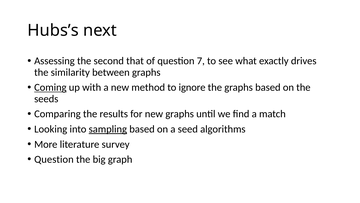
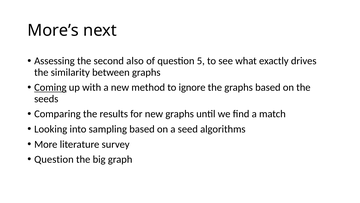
Hubs’s: Hubs’s -> More’s (53, 30)
that: that -> also (135, 61)
7: 7 -> 5 (201, 61)
sampling underline: present -> none (108, 129)
